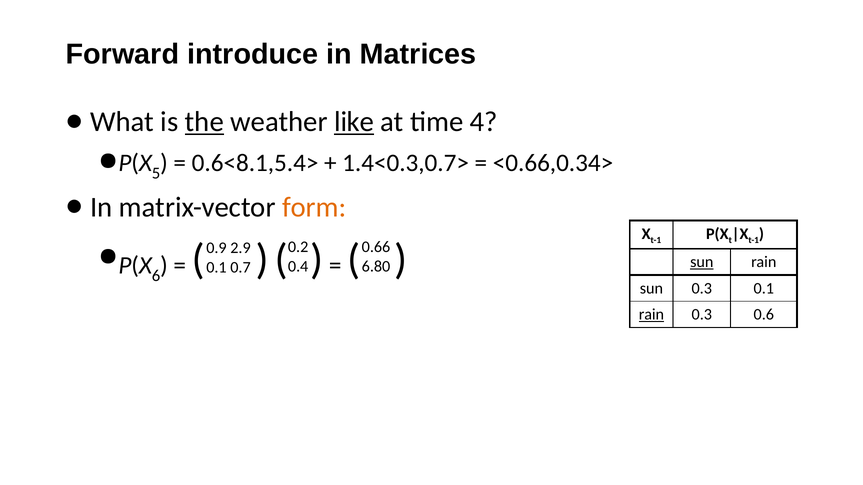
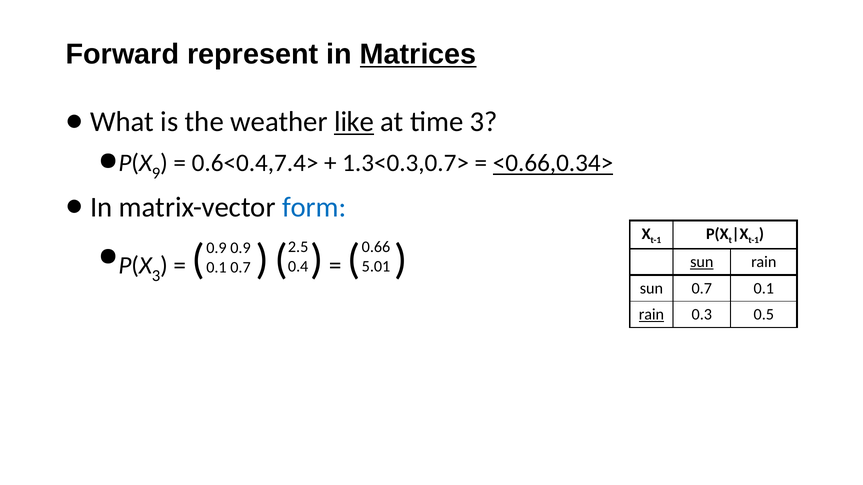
introduce: introduce -> represent (253, 54)
Matrices underline: none -> present (418, 54)
the underline: present -> none (204, 122)
time 4: 4 -> 3 (484, 122)
5: 5 -> 9 (156, 173)
0.6<8.1,5.4>: 0.6<8.1,5.4> -> 0.6<0.4,7.4> (255, 163)
1.4<0.3,0.7>: 1.4<0.3,0.7> -> 1.3<0.3,0.7> (406, 163)
<0.66,0.34> underline: none -> present (553, 163)
form colour: orange -> blue (314, 207)
0.2: 0.2 -> 2.5 (298, 247)
0.9 2.9: 2.9 -> 0.9 (241, 248)
6: 6 -> 3 (156, 276)
6.80: 6.80 -> 5.01 (376, 267)
sun 0.3: 0.3 -> 0.7 (702, 289)
0.6: 0.6 -> 0.5 (764, 315)
